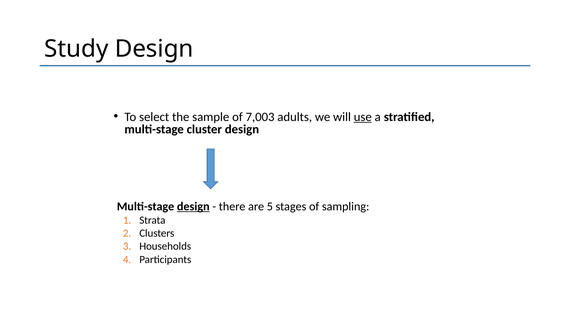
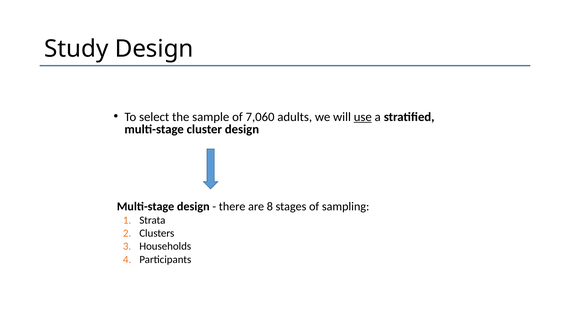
7,003: 7,003 -> 7,060 (260, 117)
design underline: present -> none (193, 206)
5: 5 -> 8 (270, 206)
